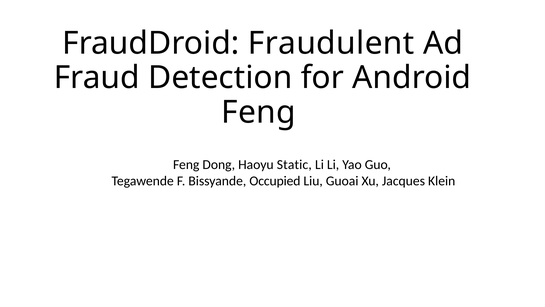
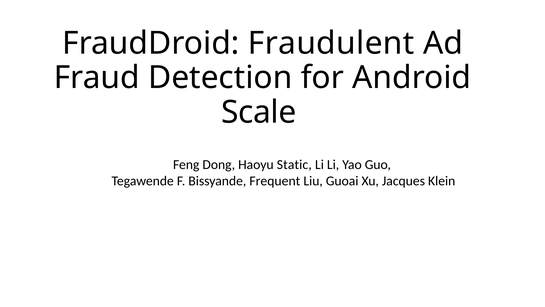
Feng: Feng -> Scale (259, 112)
Occupied: Occupied -> Frequent (275, 181)
